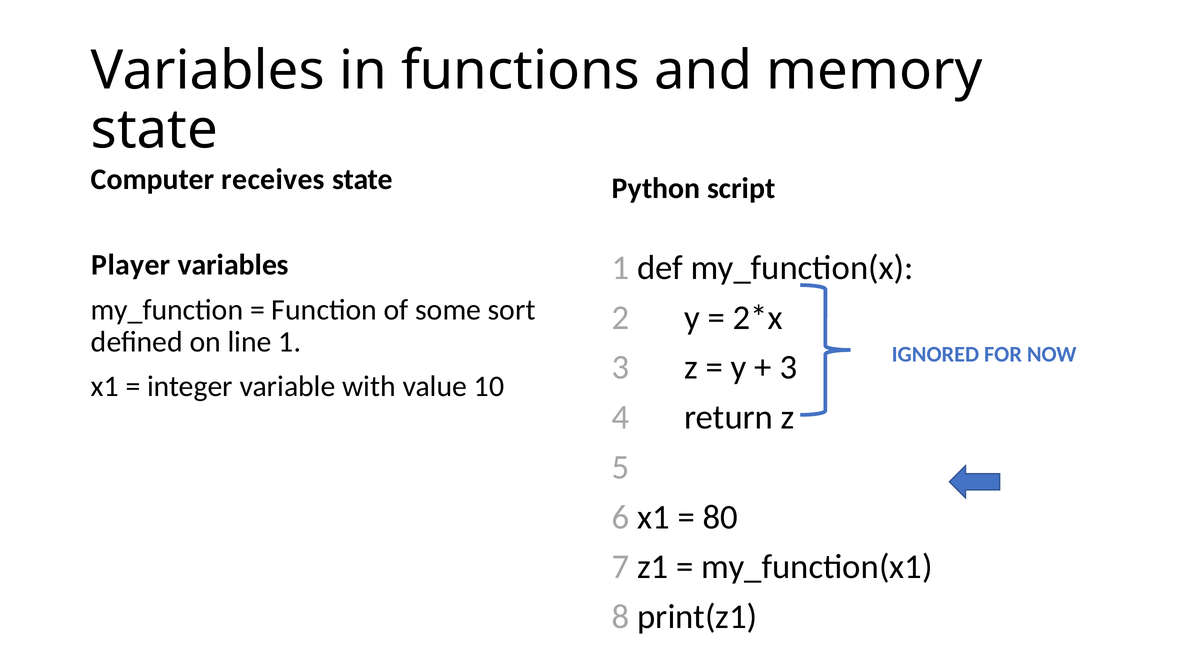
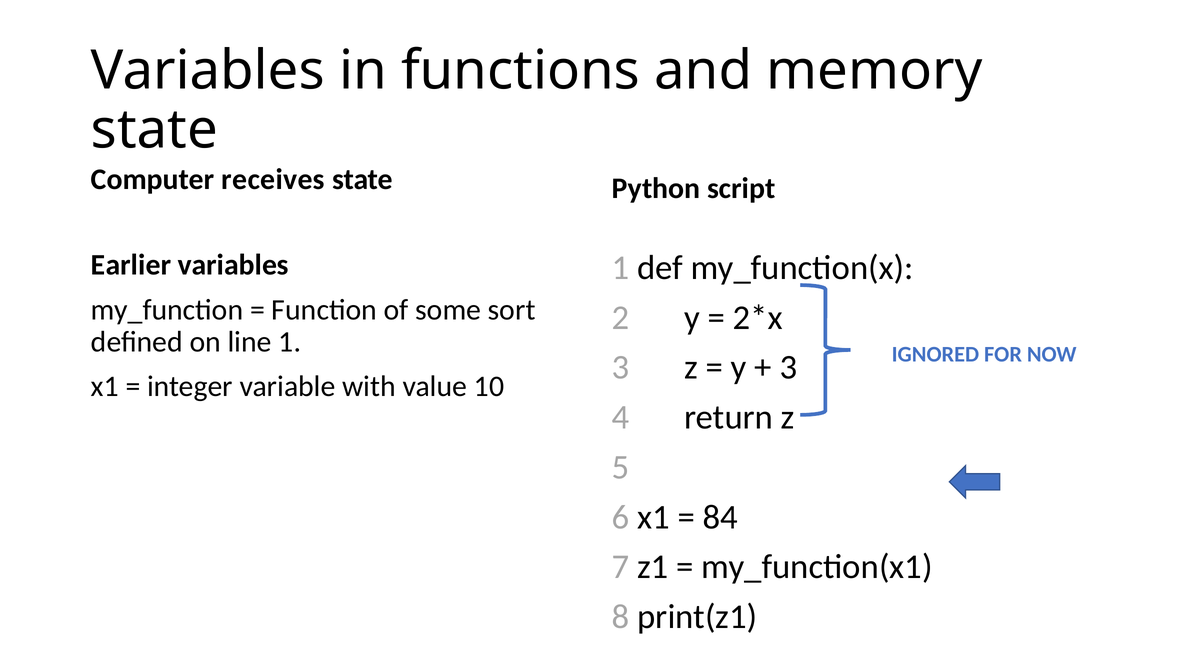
Player: Player -> Earlier (131, 265)
80: 80 -> 84 (720, 517)
